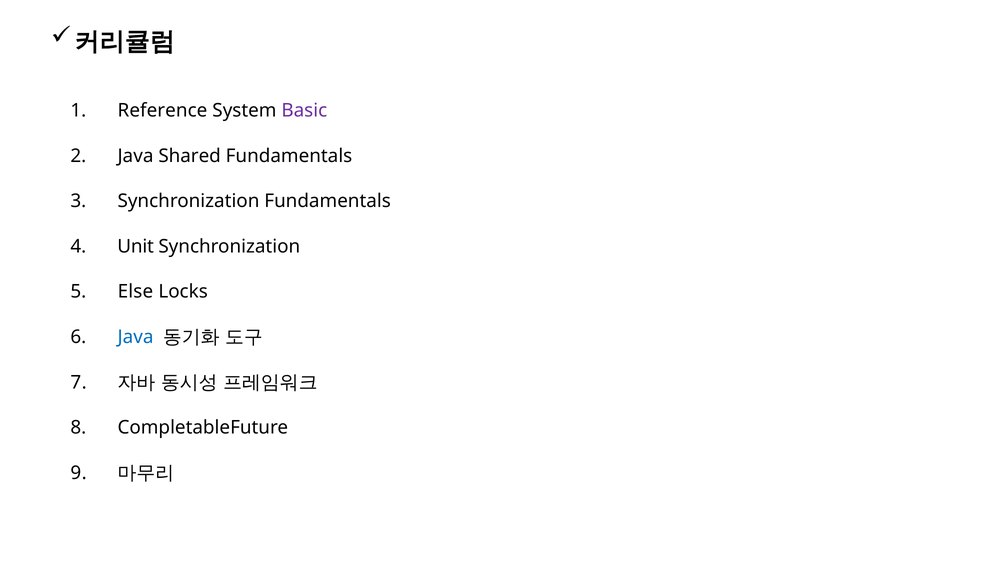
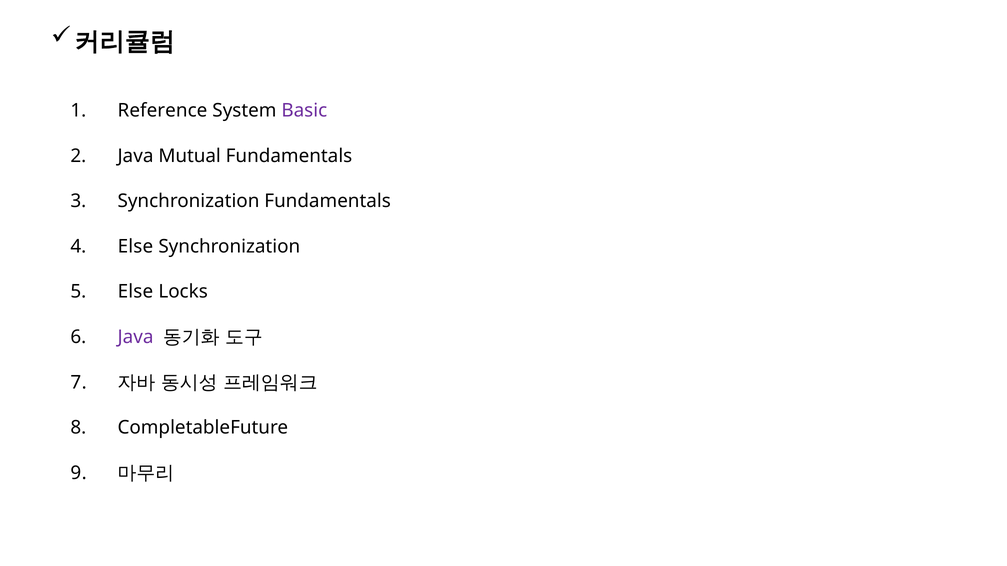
Shared: Shared -> Mutual (190, 156)
Unit: Unit -> Else (135, 247)
Java colour: blue -> purple (136, 337)
